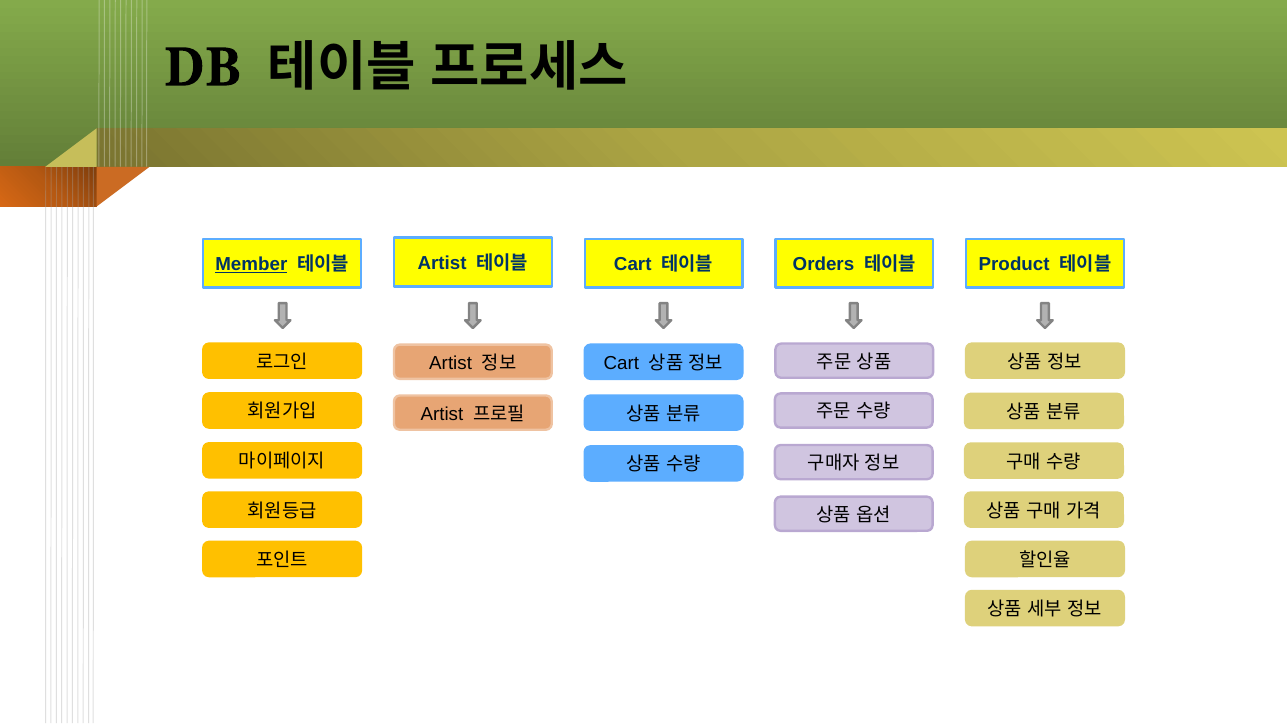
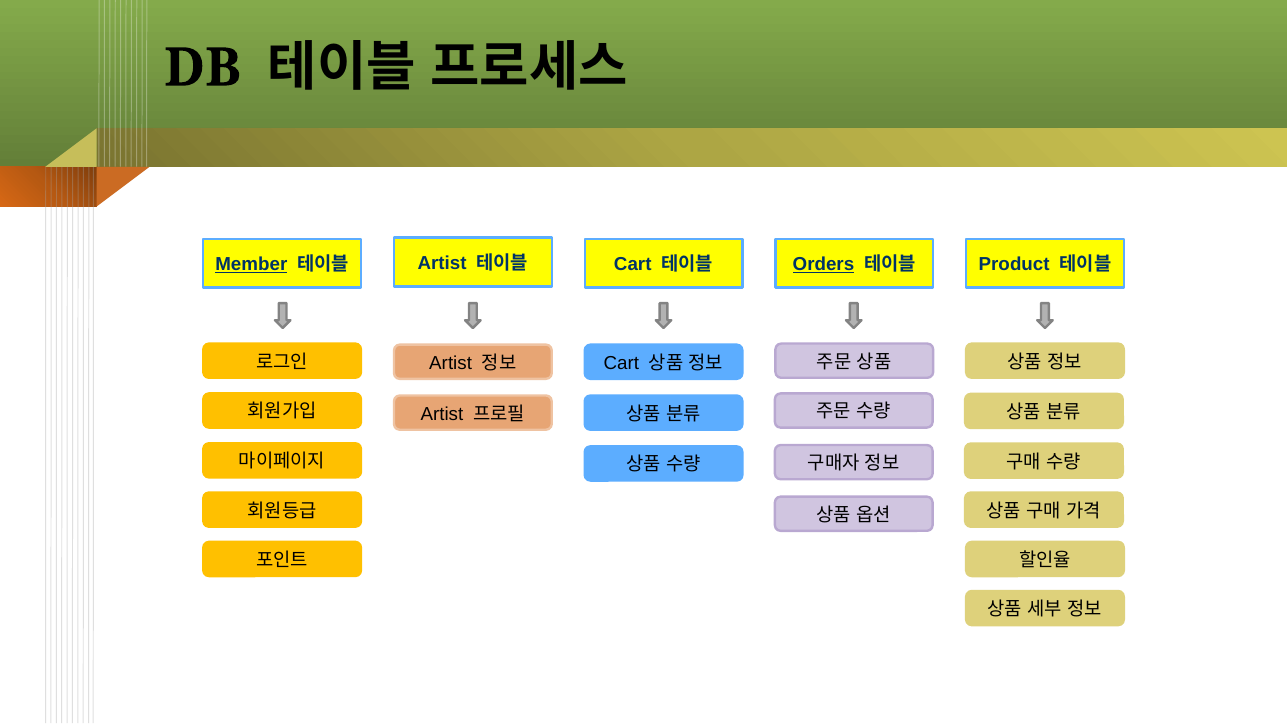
Orders underline: none -> present (823, 264)
